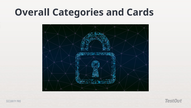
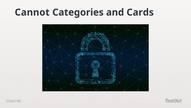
Overall: Overall -> Cannot (32, 12)
